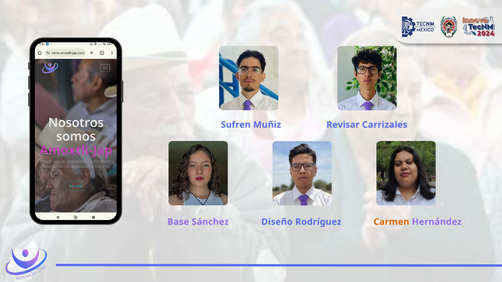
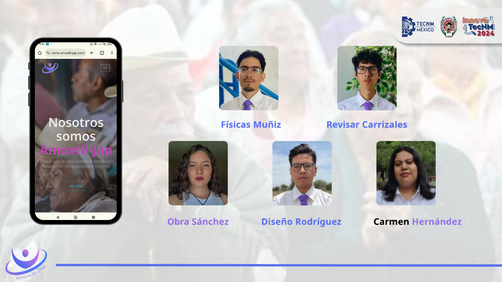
Sufren: Sufren -> Físicas (236, 125)
Base: Base -> Obra (178, 222)
Carmen colour: orange -> black (391, 222)
